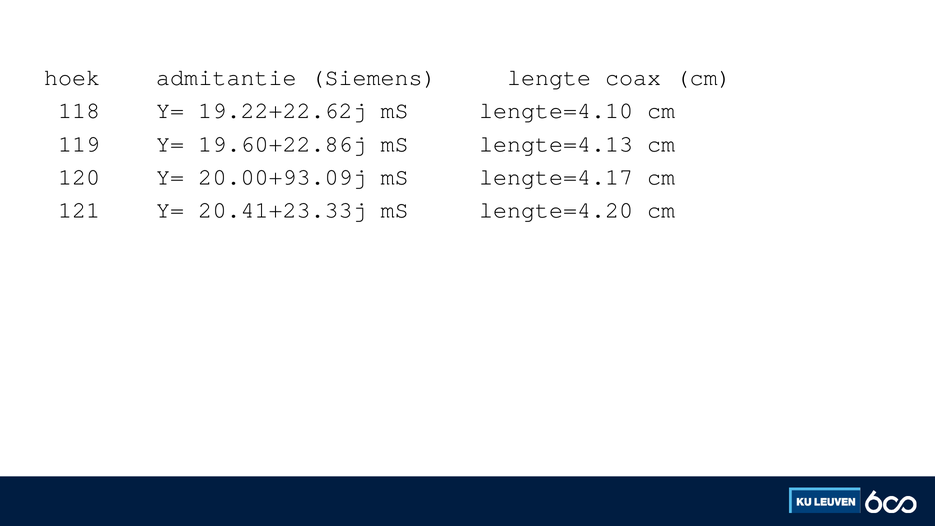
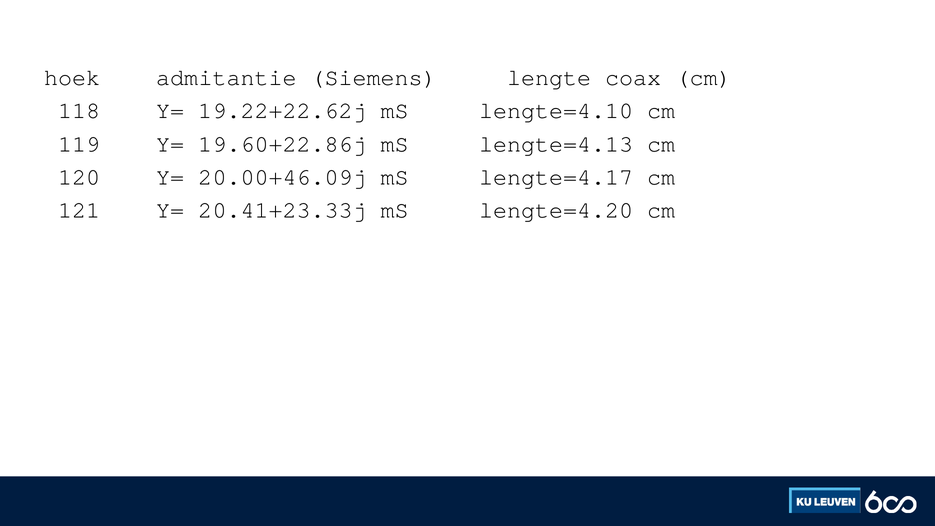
20.00+93.09j: 20.00+93.09j -> 20.00+46.09j (283, 177)
